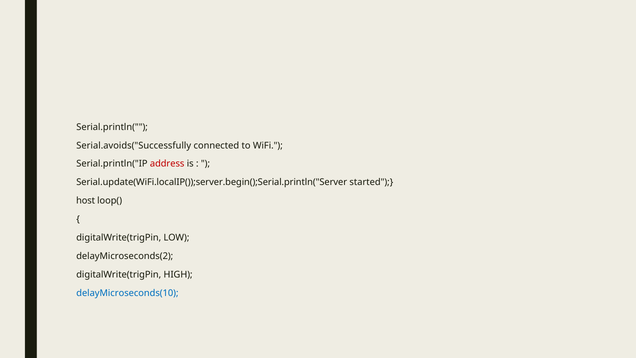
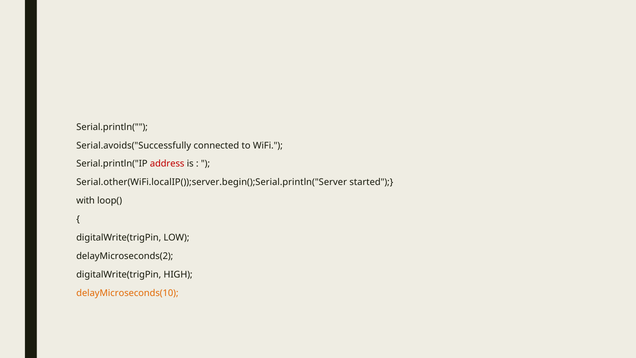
Serial.update(WiFi.localIP());server.begin();Serial.println("Server: Serial.update(WiFi.localIP());server.begin();Serial.println("Server -> Serial.other(WiFi.localIP());server.begin();Serial.println("Server (212, 182)
host: host -> with (86, 201)
delayMicroseconds(10 colour: blue -> orange (127, 293)
